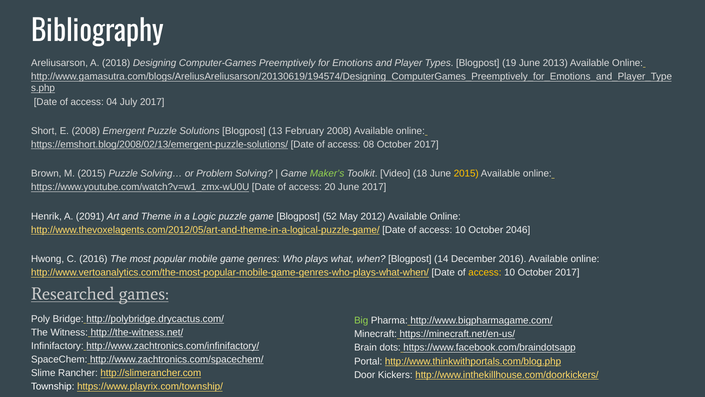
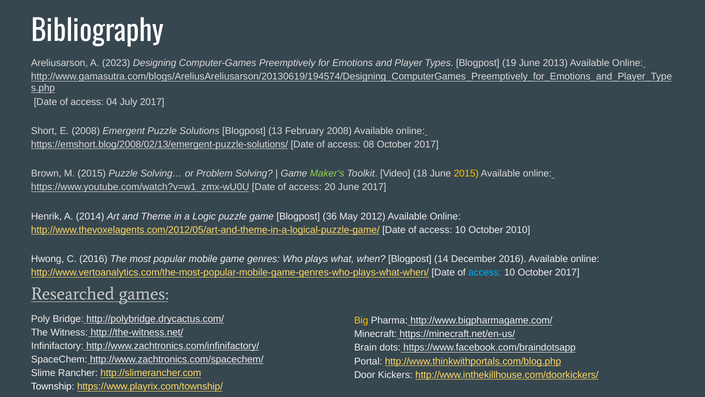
2018: 2018 -> 2023 (116, 63)
2091: 2091 -> 2014 (90, 216)
52: 52 -> 36 (330, 216)
2046: 2046 -> 2010 (518, 230)
access colour: yellow -> light blue (485, 272)
Big colour: light green -> yellow (361, 320)
